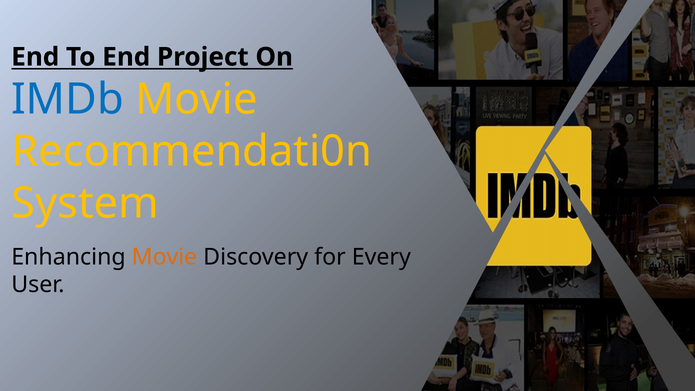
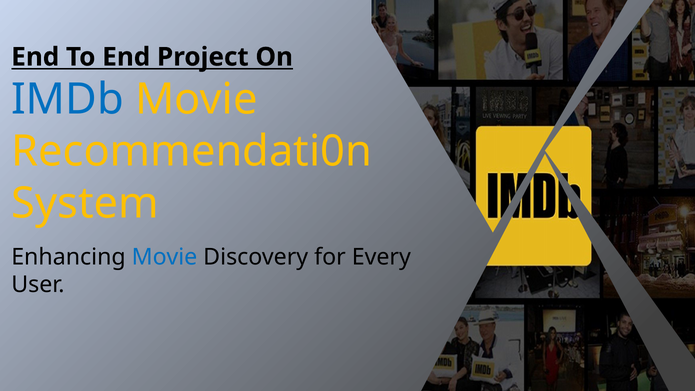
Movie colour: orange -> blue (165, 257)
